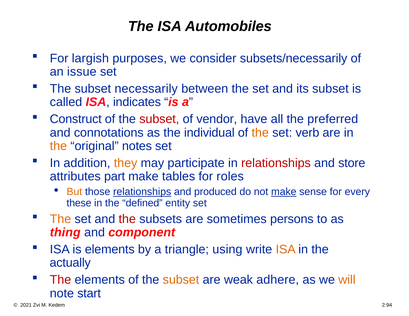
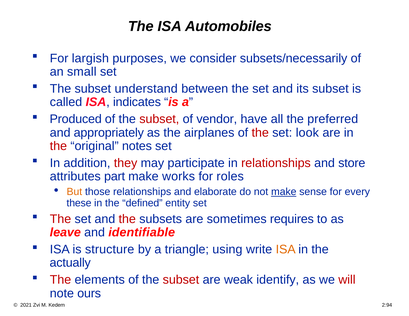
issue: issue -> small (82, 72)
necessarily: necessarily -> understand (146, 89)
Construct: Construct -> Produced (76, 119)
connotations: connotations -> appropriately (109, 133)
individual: individual -> airplanes (209, 133)
the colour: orange -> red (260, 133)
verb: verb -> look (307, 133)
the colour: orange -> red (58, 146)
they colour: orange -> red (126, 163)
tables: tables -> works (179, 176)
relationships underline: present -> none (142, 192)
produced: produced -> elaborate (215, 192)
The colour: orange -> red (60, 219)
persons: persons -> requires (292, 219)
thing: thing -> leave (65, 232)
component: component -> identifiable (142, 232)
is elements: elements -> structure (110, 249)
subset colour: orange -> red (181, 280)
adhere: adhere -> identify (278, 280)
will colour: orange -> red (347, 280)
start: start -> ours (89, 293)
